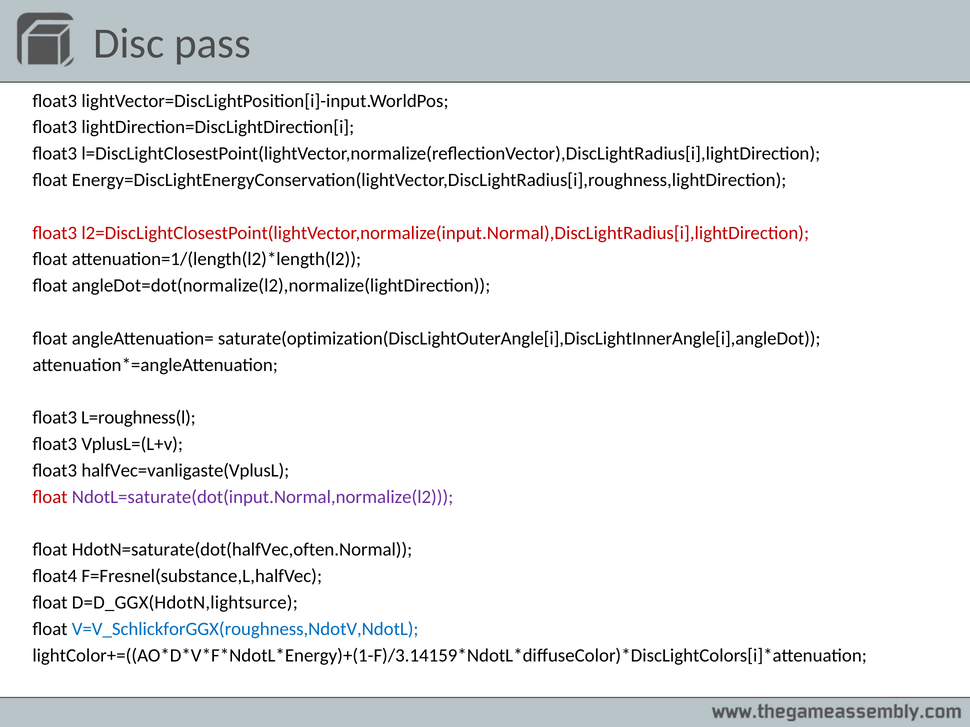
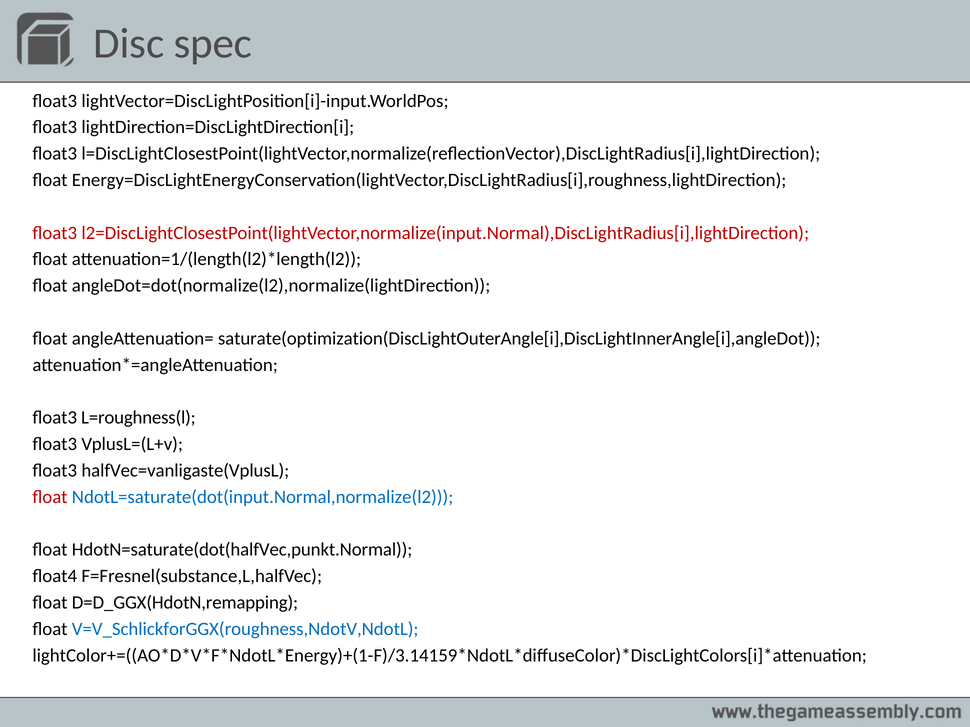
pass: pass -> spec (213, 43)
NdotL=saturate(dot(input.Normal,normalize(l2 colour: purple -> blue (263, 497)
HdotN=saturate(dot(halfVec,often.Normal: HdotN=saturate(dot(halfVec,often.Normal -> HdotN=saturate(dot(halfVec,punkt.Normal (242, 550)
D=D_GGX(HdotN,lightsurce: D=D_GGX(HdotN,lightsurce -> D=D_GGX(HdotN,remapping (185, 603)
